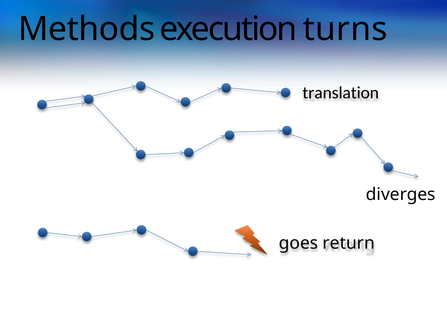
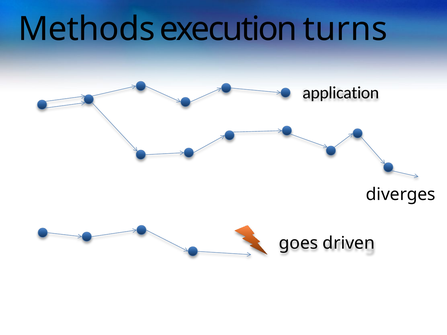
translation: translation -> application (341, 93)
return: return -> driven (349, 243)
